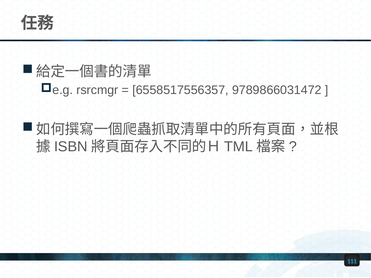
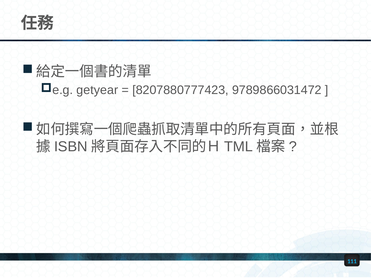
rsrcmgr: rsrcmgr -> getyear (97, 90)
6558517556357: 6558517556357 -> 8207880777423 (181, 90)
